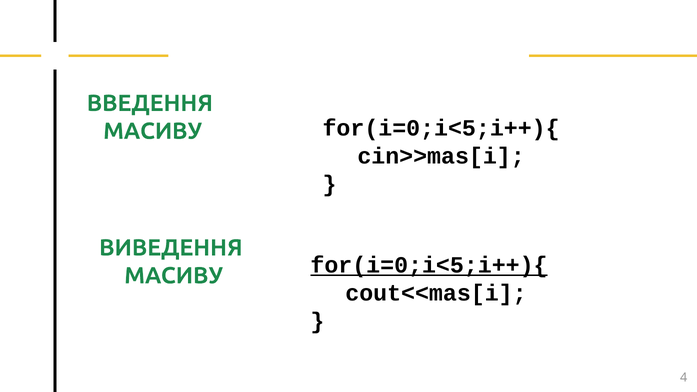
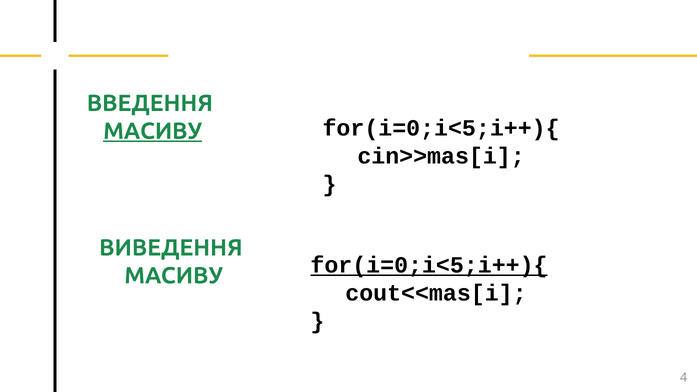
МАСИВУ underline: none -> present (153, 131)
